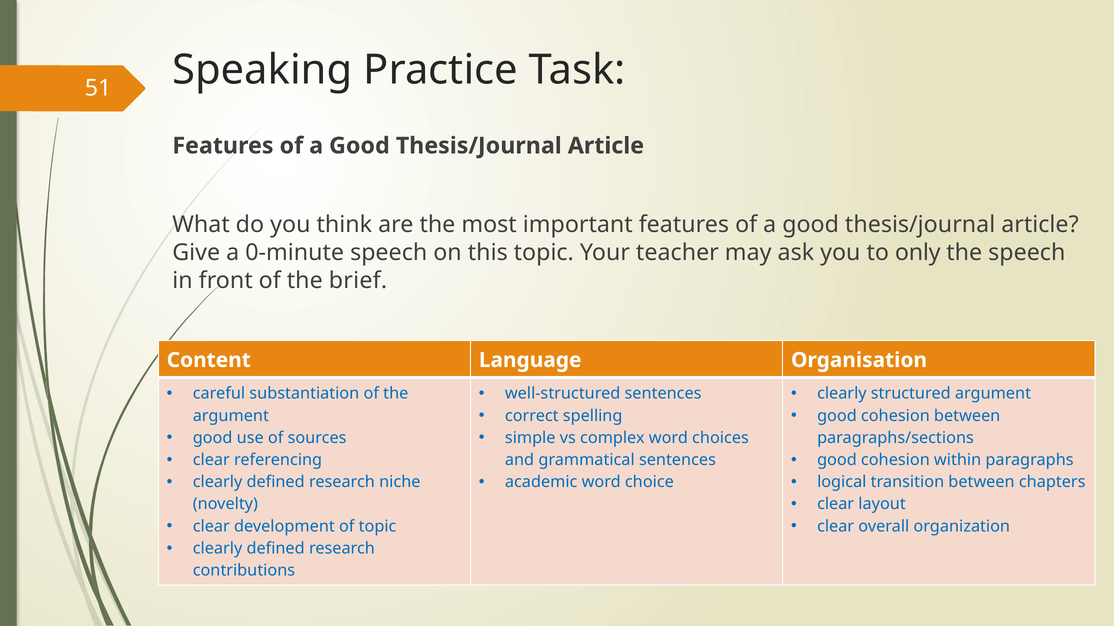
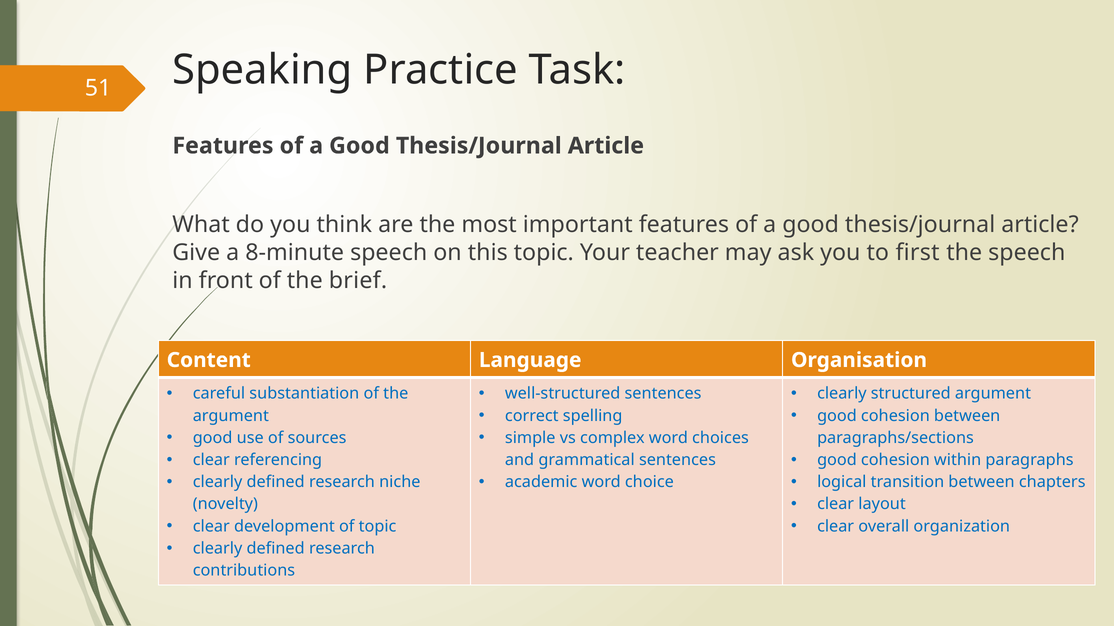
0-minute: 0-minute -> 8-minute (295, 253)
only: only -> first (918, 253)
